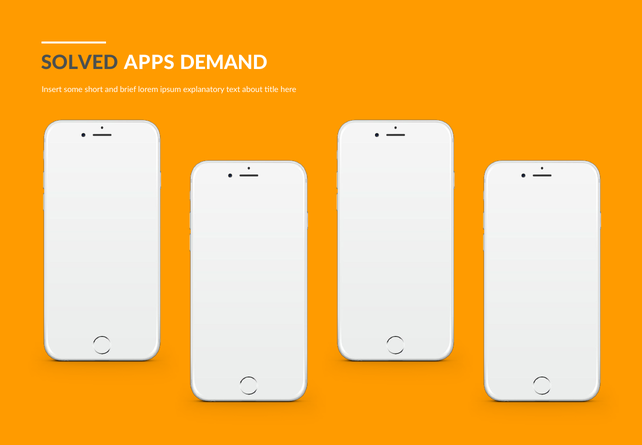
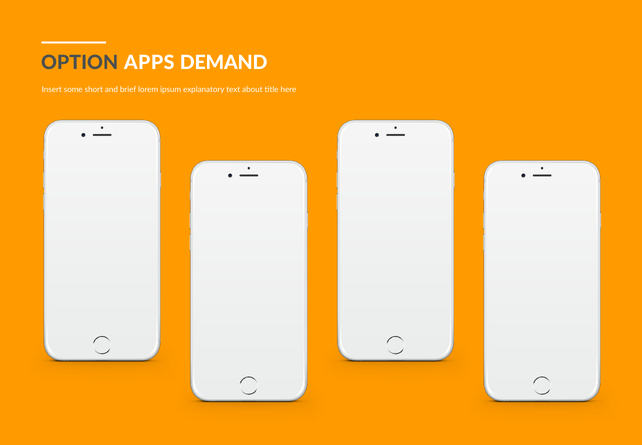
SOLVED: SOLVED -> OPTION (80, 63)
